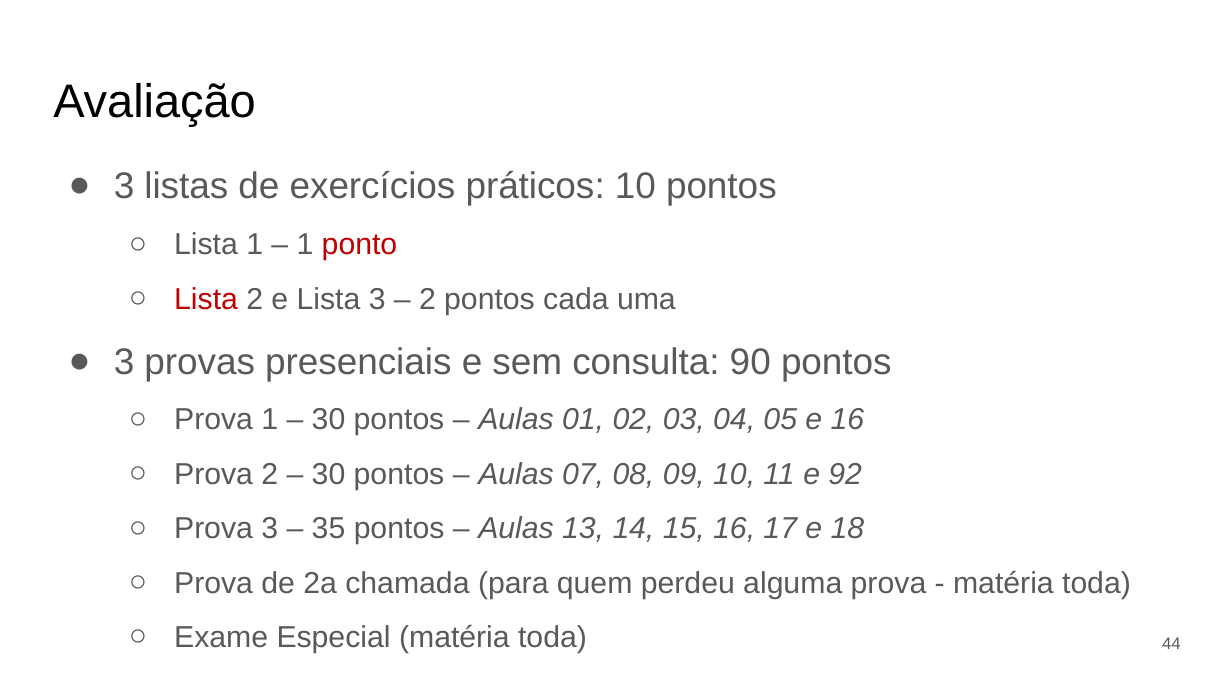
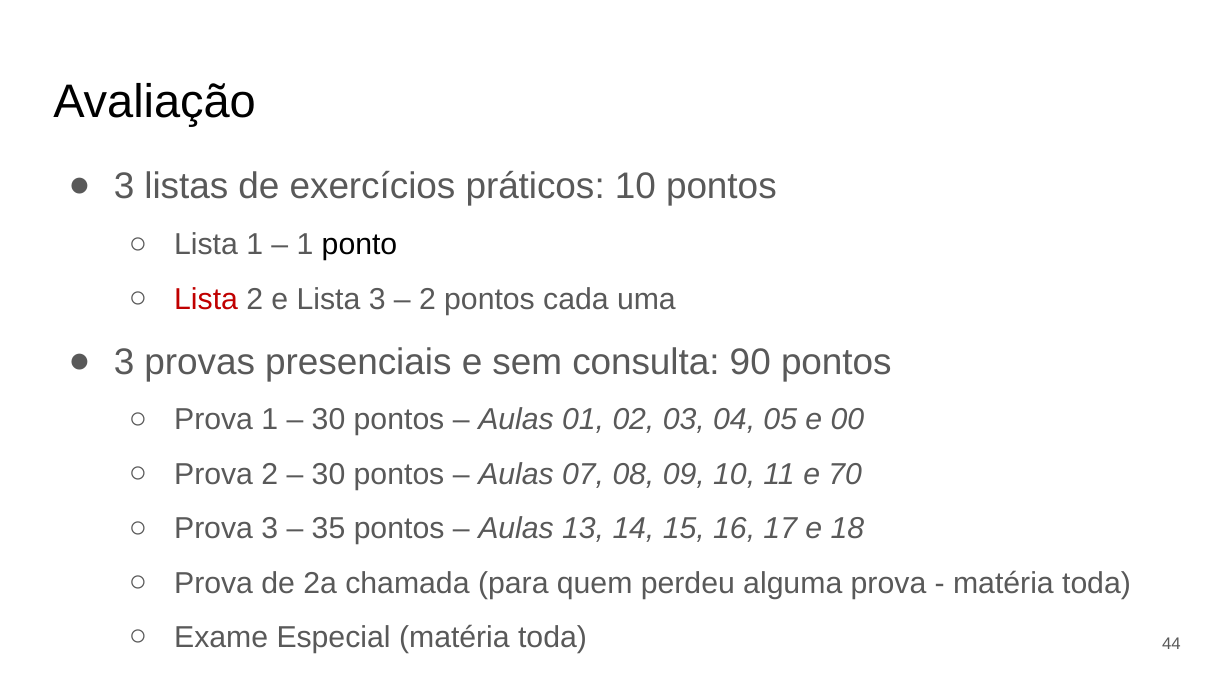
ponto colour: red -> black (360, 245)
e 16: 16 -> 00 (847, 420)
92: 92 -> 70 (845, 474)
